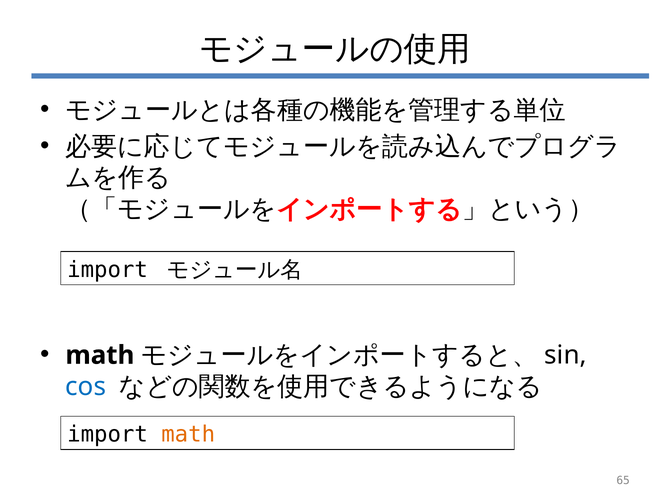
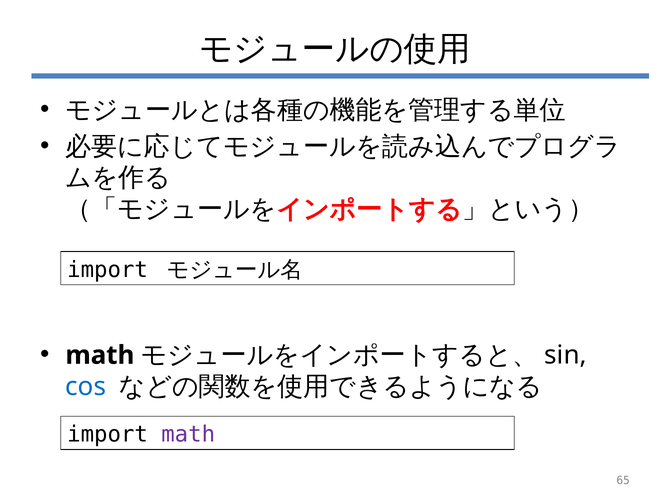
math colour: orange -> purple (188, 434)
